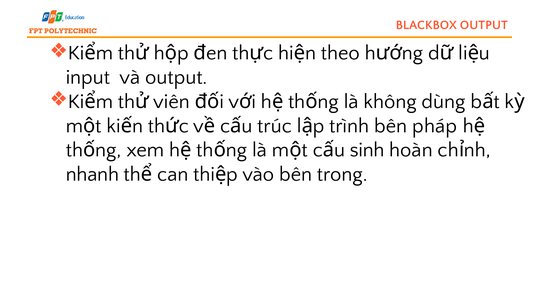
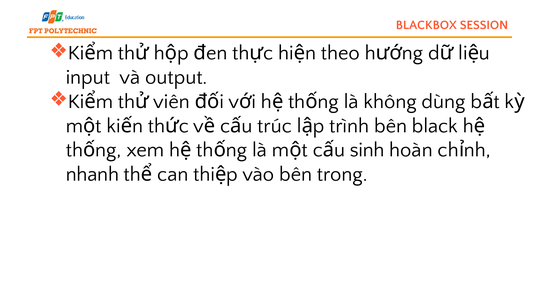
BLACKBOX OUTPUT: OUTPUT -> SESSION (484, 25)
pháp: pháp -> black (435, 126)
